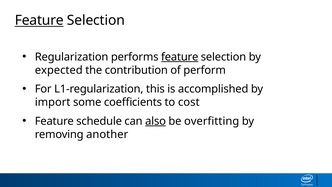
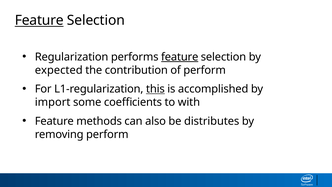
this underline: none -> present (155, 89)
cost: cost -> with (189, 102)
schedule: schedule -> methods (99, 121)
also underline: present -> none (156, 121)
overfitting: overfitting -> distributes (212, 121)
removing another: another -> perform (107, 134)
